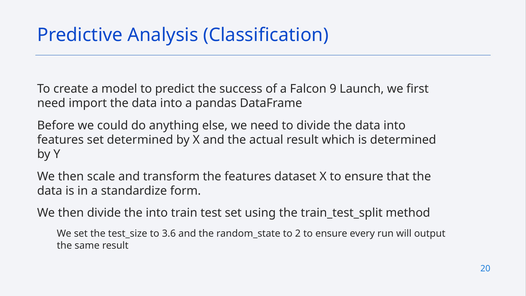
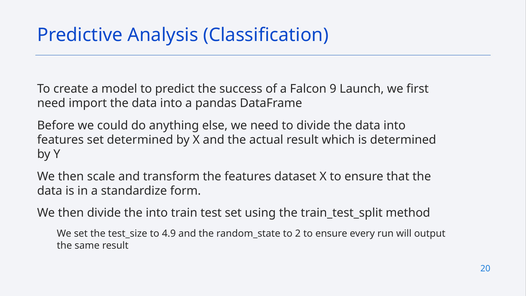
3.6: 3.6 -> 4.9 (169, 234)
